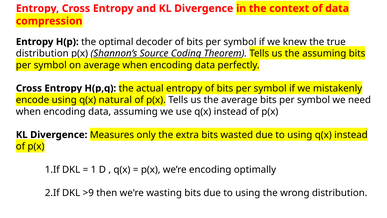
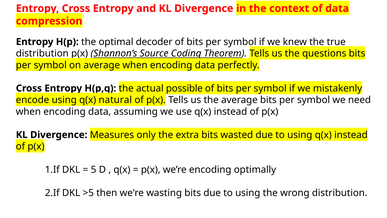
the assuming: assuming -> questions (324, 53)
entropy: entropy -> possible (184, 88)
1: 1 -> 5 (94, 169)
>9: >9 -> >5 (88, 193)
